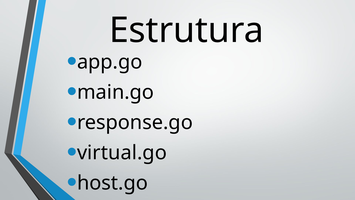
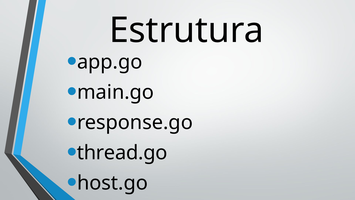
virtual.go: virtual.go -> thread.go (122, 152)
